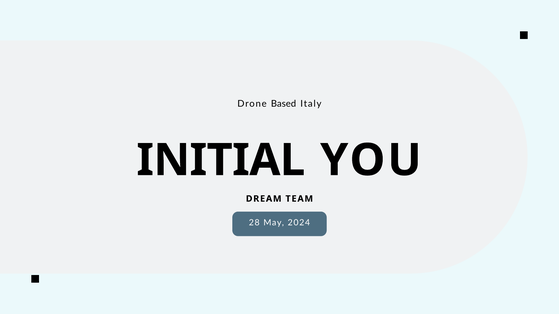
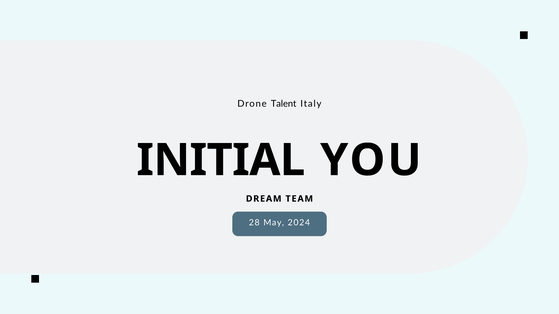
Based: Based -> Talent (284, 104)
